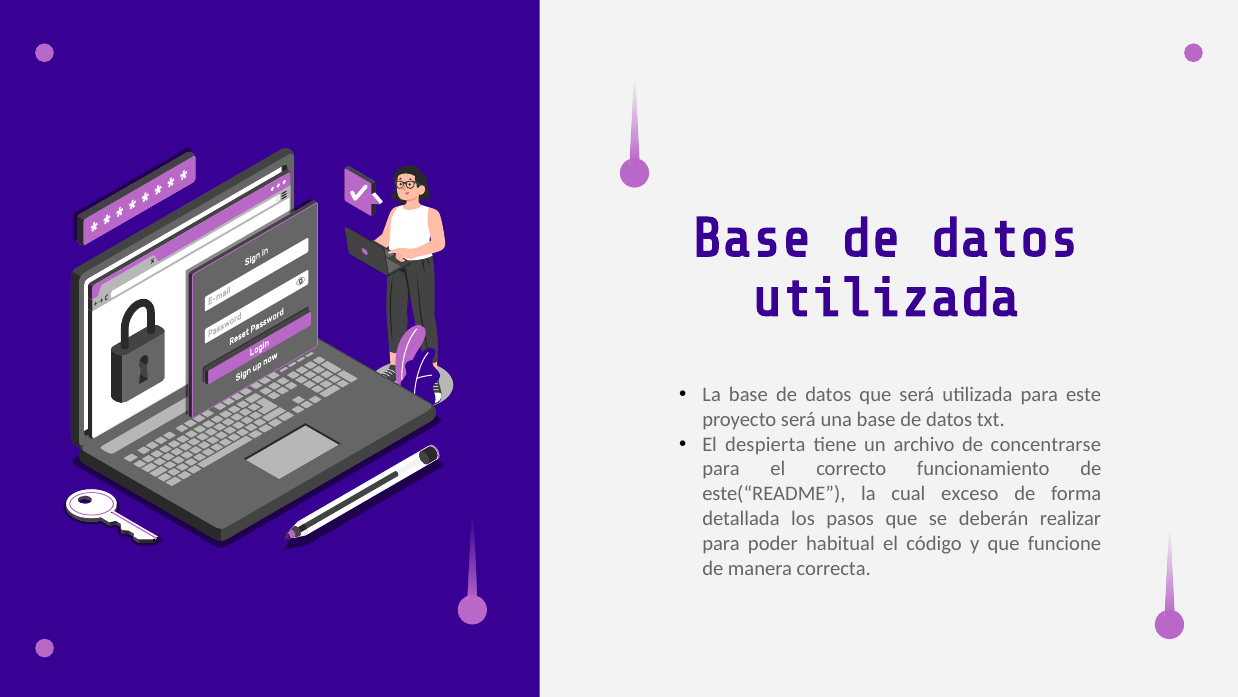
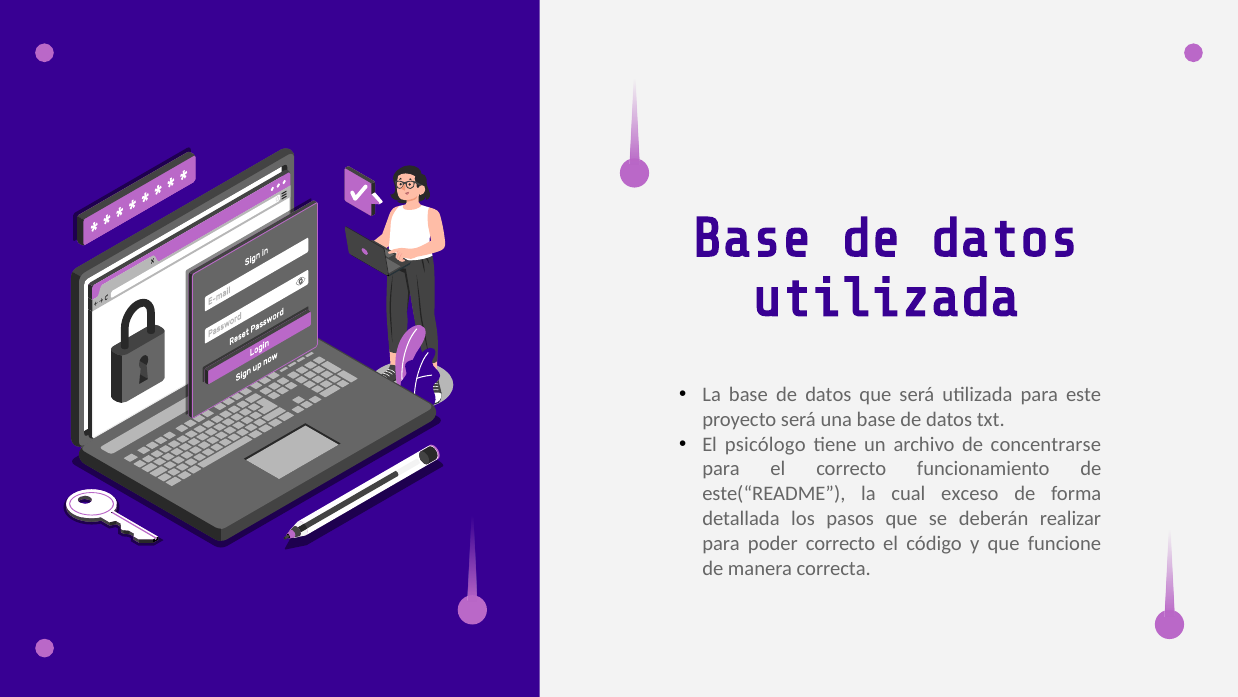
despierta: despierta -> psicólogo (765, 444)
poder habitual: habitual -> correcto (841, 543)
